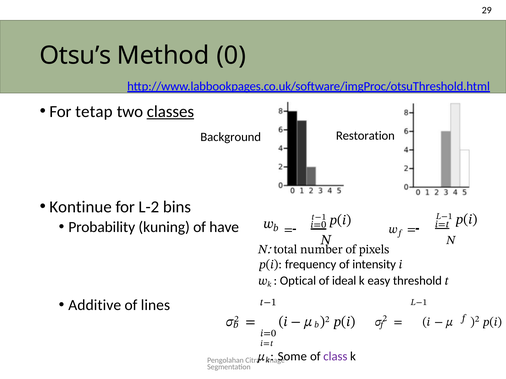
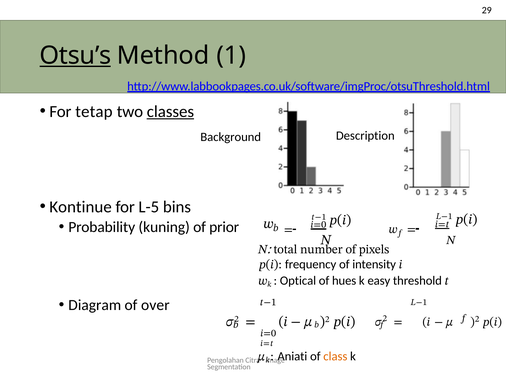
Otsu’s underline: none -> present (75, 56)
0: 0 -> 1 (231, 56)
Restoration: Restoration -> Description (365, 136)
L-2: L-2 -> L-5 (149, 207)
have: have -> prior (224, 228)
ideal: ideal -> hues (344, 281)
Additive: Additive -> Diagram (95, 306)
lines: lines -> over (155, 306)
Some: Some -> Aniati (292, 357)
class colour: purple -> orange (335, 357)
